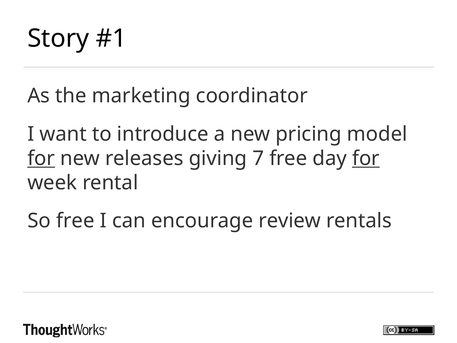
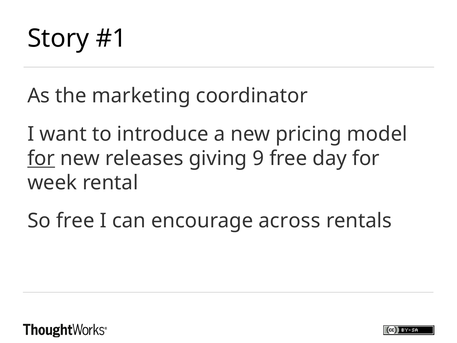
7: 7 -> 9 (258, 158)
for underline: present -> none (366, 158)
review: review -> across (290, 221)
